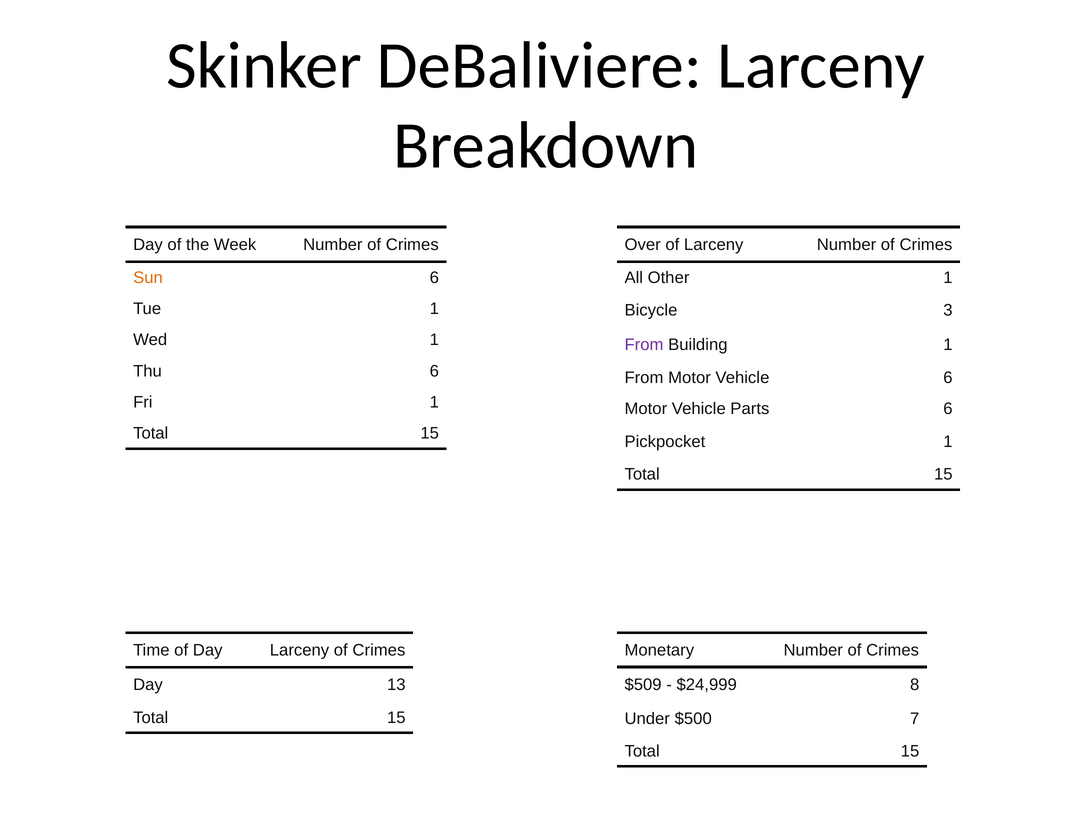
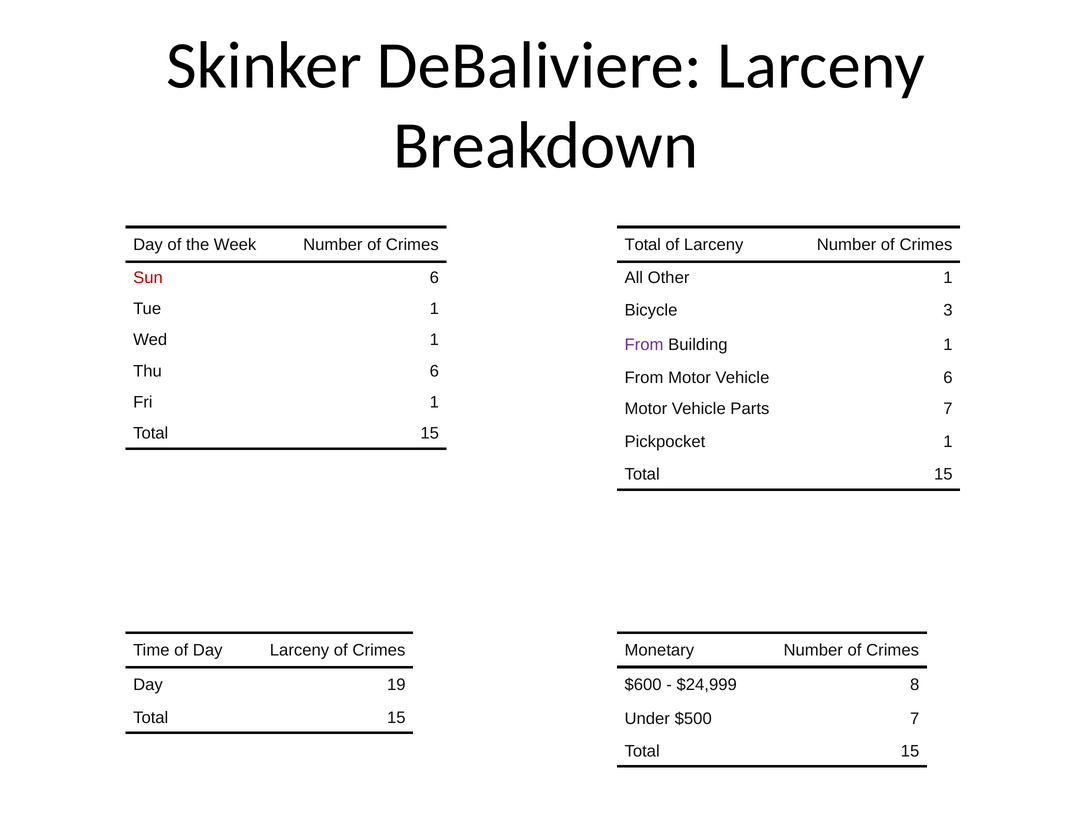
Over: Over -> Total (643, 245)
Sun colour: orange -> red (148, 278)
Parts 6: 6 -> 7 (948, 409)
$509: $509 -> $600 (643, 685)
13: 13 -> 19 (396, 685)
